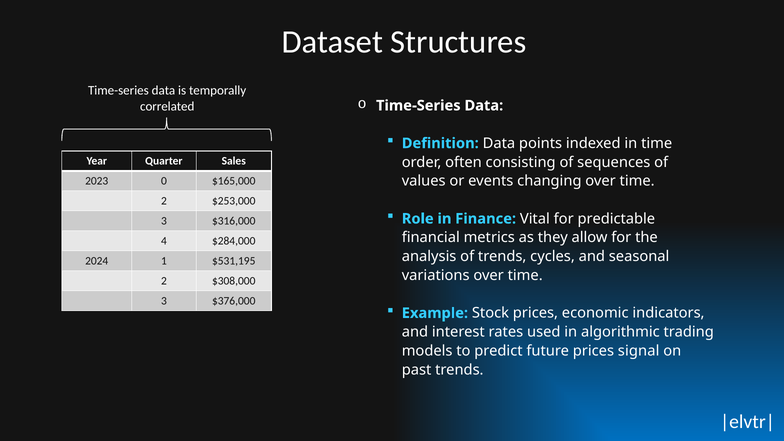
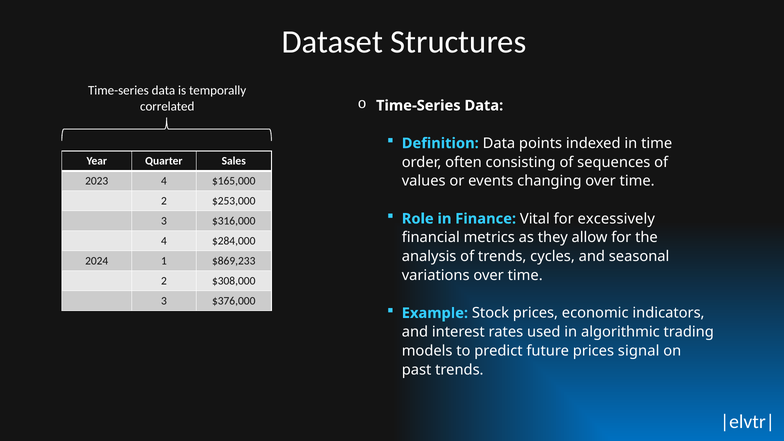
2023 0: 0 -> 4 (164, 181)
predictable: predictable -> excessively (616, 219)
$531,195: $531,195 -> $869,233 (234, 261)
